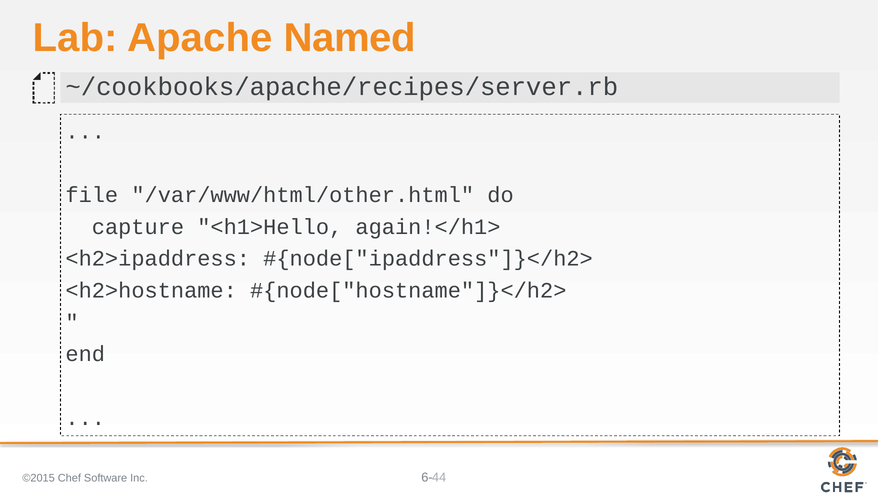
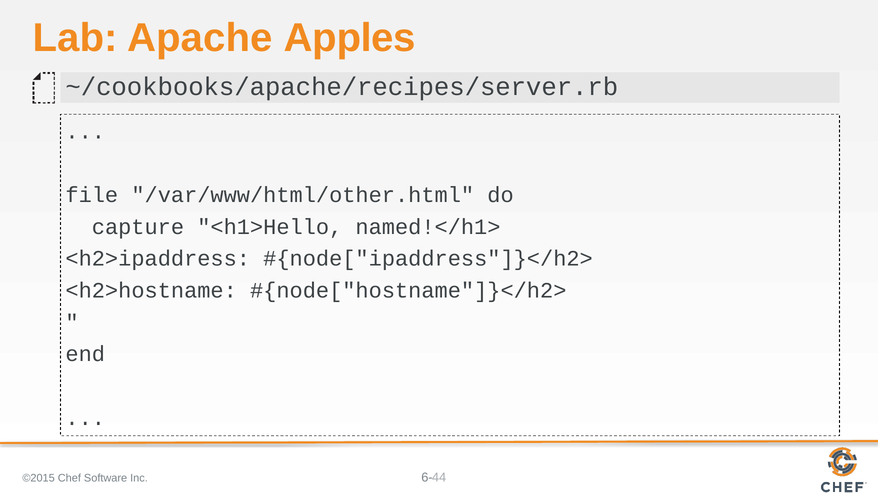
Named: Named -> Apples (350, 38)
again!</h1>: again!</h1> -> named!</h1> (428, 227)
